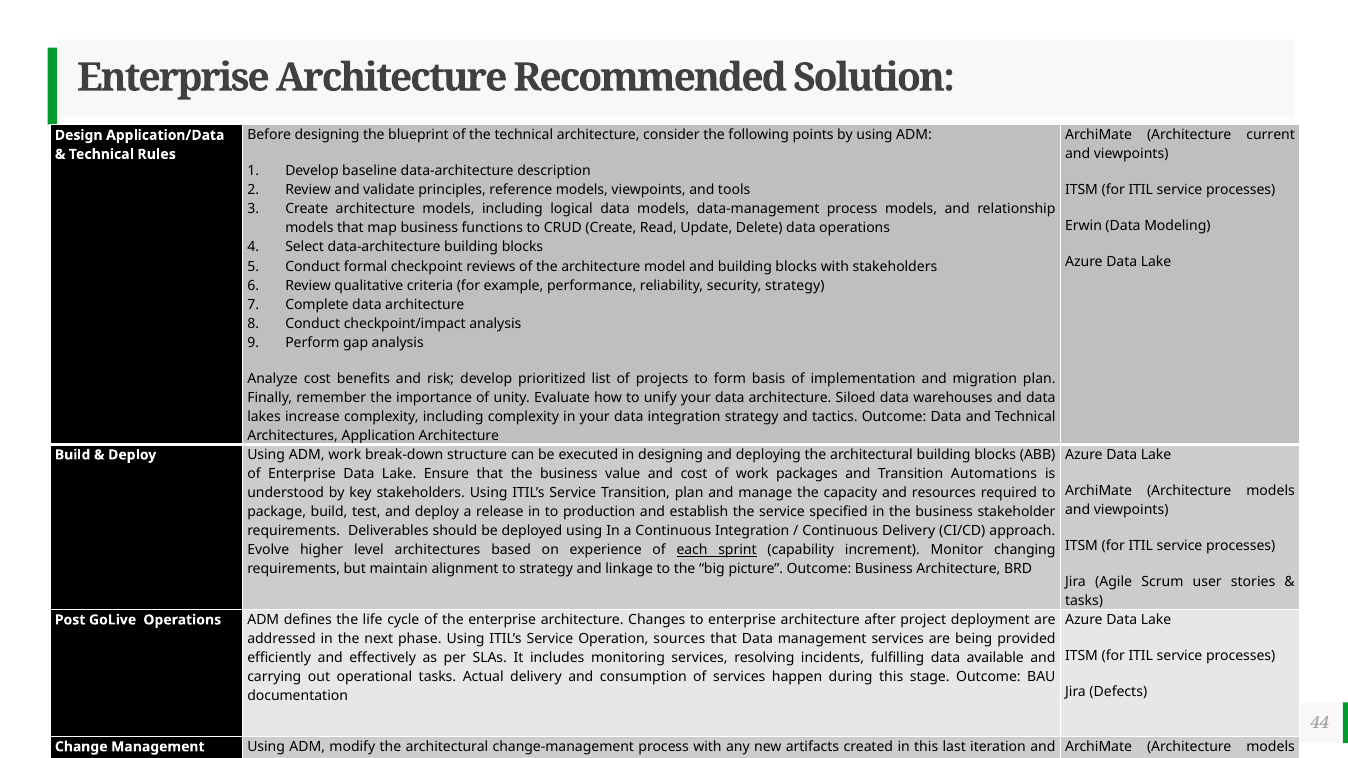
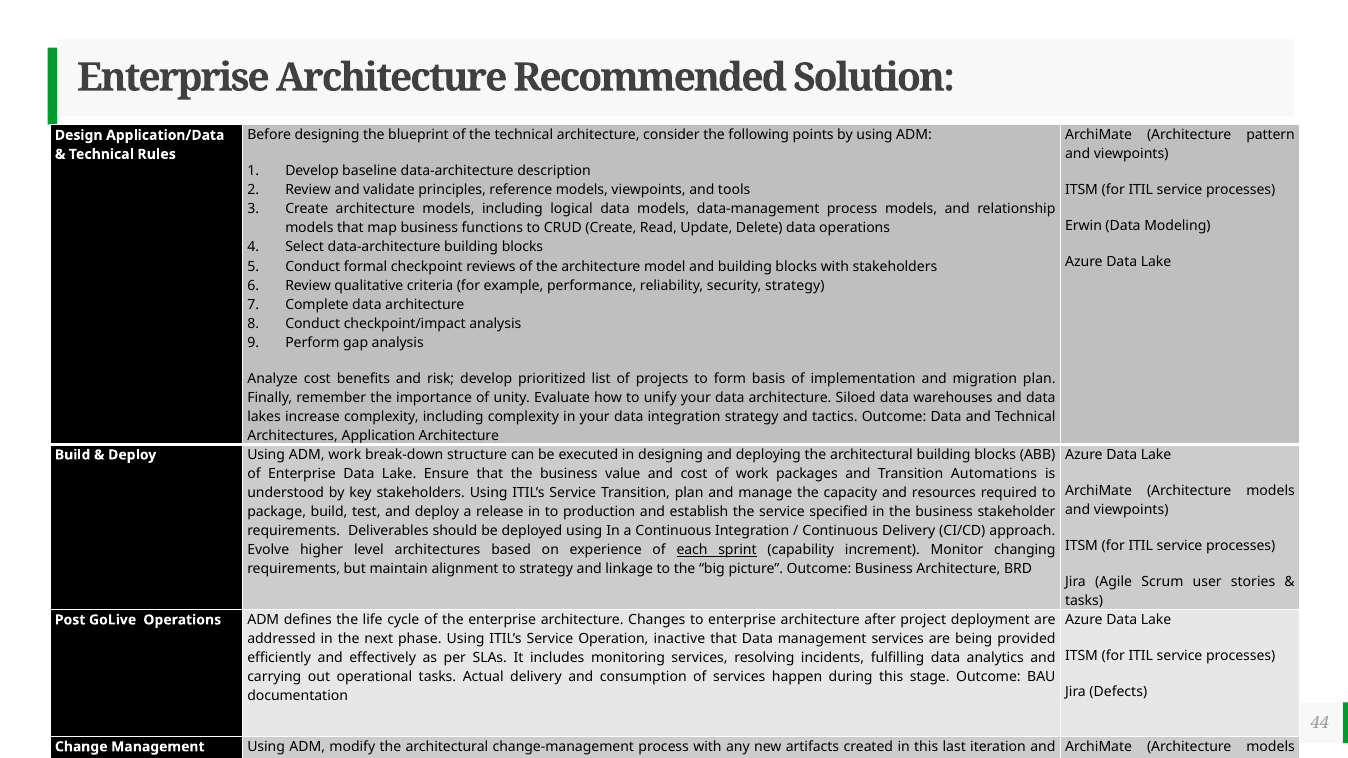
current: current -> pattern (1271, 135)
sources: sources -> inactive (679, 639)
data available: available -> analytics (995, 658)
